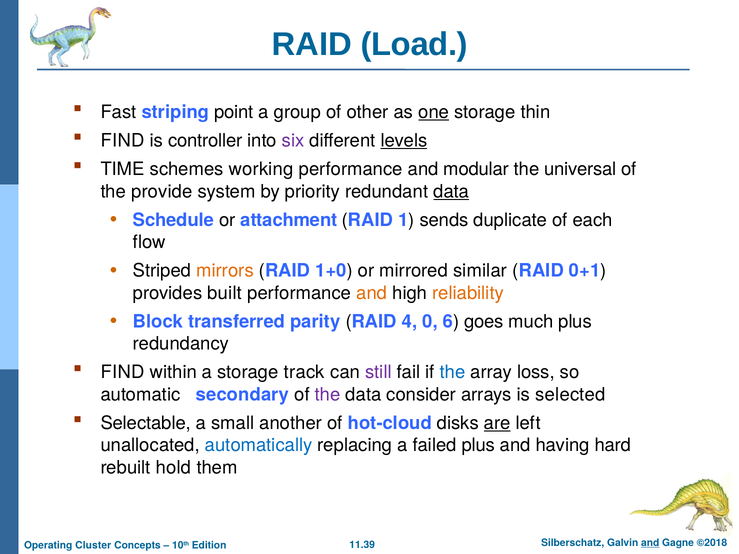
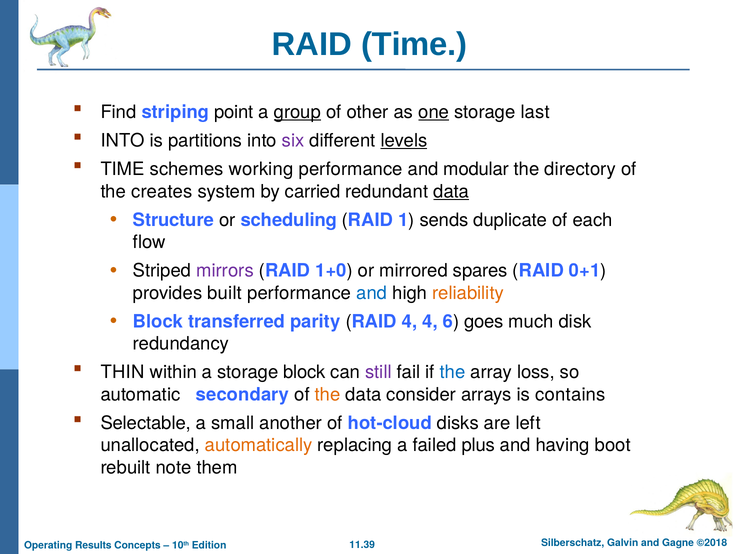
RAID Load: Load -> Time (414, 44)
Fast: Fast -> Find (119, 112)
group underline: none -> present (297, 112)
thin: thin -> last (535, 112)
FIND: FIND -> INTO (123, 141)
controller: controller -> partitions (205, 141)
universal: universal -> directory (580, 169)
provide: provide -> creates (162, 192)
priority: priority -> carried (313, 192)
Schedule: Schedule -> Structure (173, 220)
attachment: attachment -> scheduling (289, 220)
mirrors colour: orange -> purple (225, 271)
similar: similar -> spares (480, 271)
and colour: orange -> blue (372, 293)
4 0: 0 -> 4 (430, 322)
much plus: plus -> disk (575, 322)
FIND: FIND -> THIN (123, 373)
storage track: track -> block (305, 373)
the colour: purple -> orange (328, 395)
selected: selected -> contains (570, 395)
are underline: present -> none (497, 423)
automatically colour: blue -> orange (259, 446)
hard: hard -> boot (613, 446)
hold: hold -> note (174, 468)
and underline: present -> none (650, 543)
Cluster: Cluster -> Results (93, 546)
